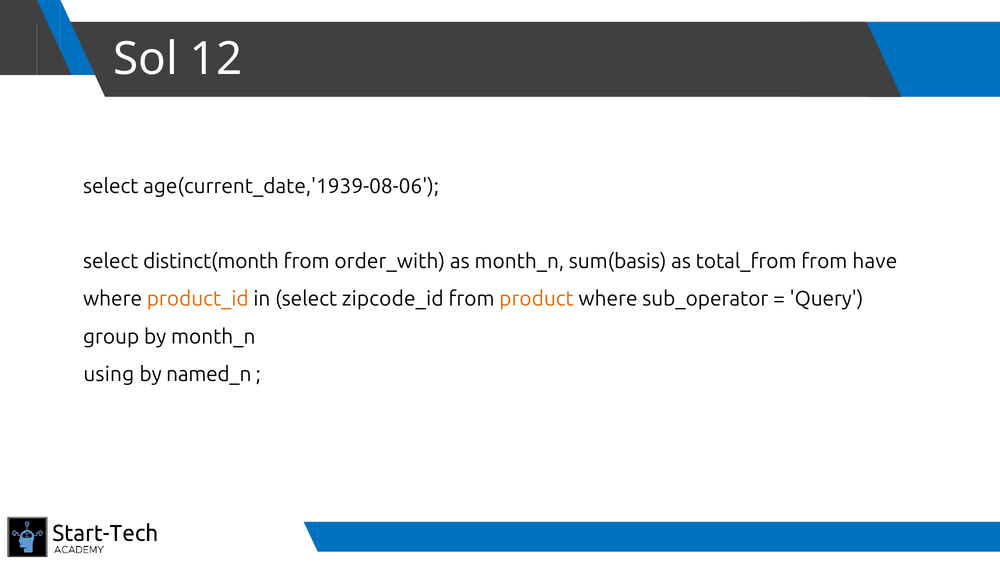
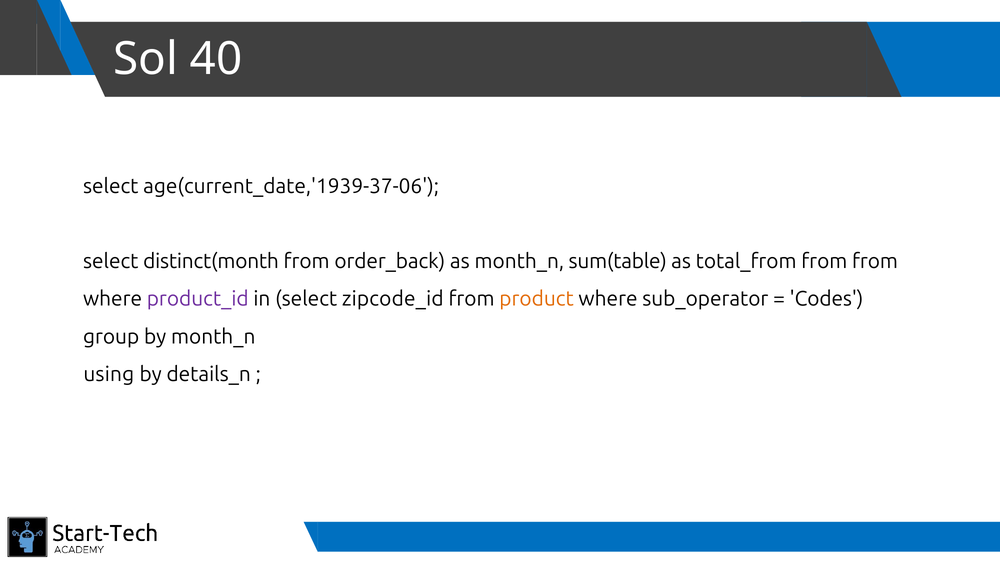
12: 12 -> 40 (216, 59)
age(current_date,'1939-08-06: age(current_date,'1939-08-06 -> age(current_date,'1939-37-06 (291, 186)
order_with: order_with -> order_back (390, 261)
sum(basis: sum(basis -> sum(table (618, 261)
from have: have -> from (875, 261)
product_id colour: orange -> purple (198, 299)
Query: Query -> Codes (827, 299)
named_n: named_n -> details_n (209, 374)
